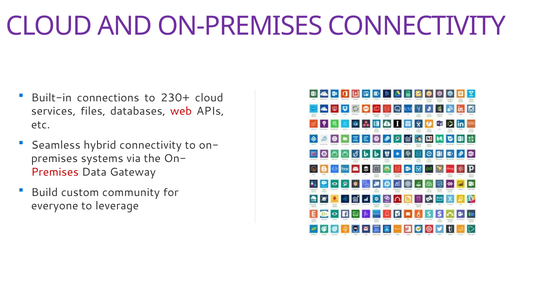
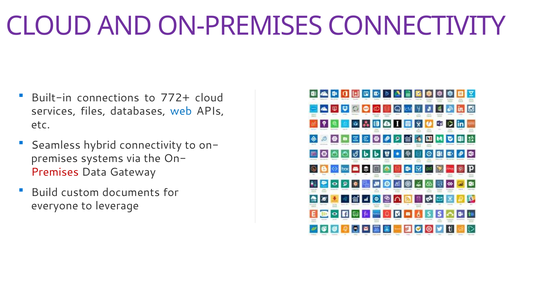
230+: 230+ -> 772+ (175, 98)
web colour: red -> blue (181, 111)
community: community -> documents (131, 193)
